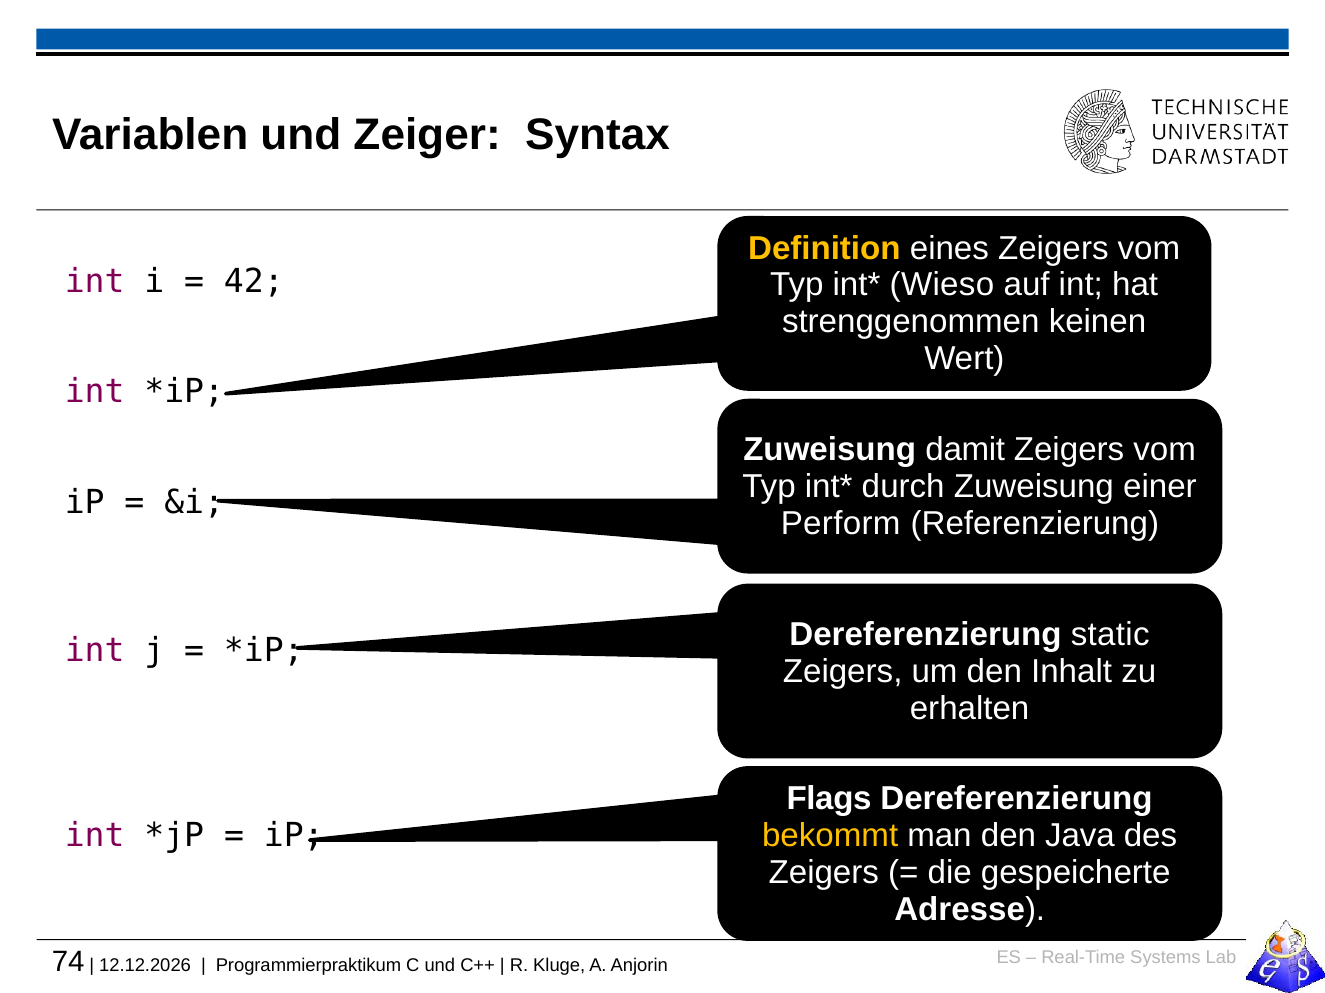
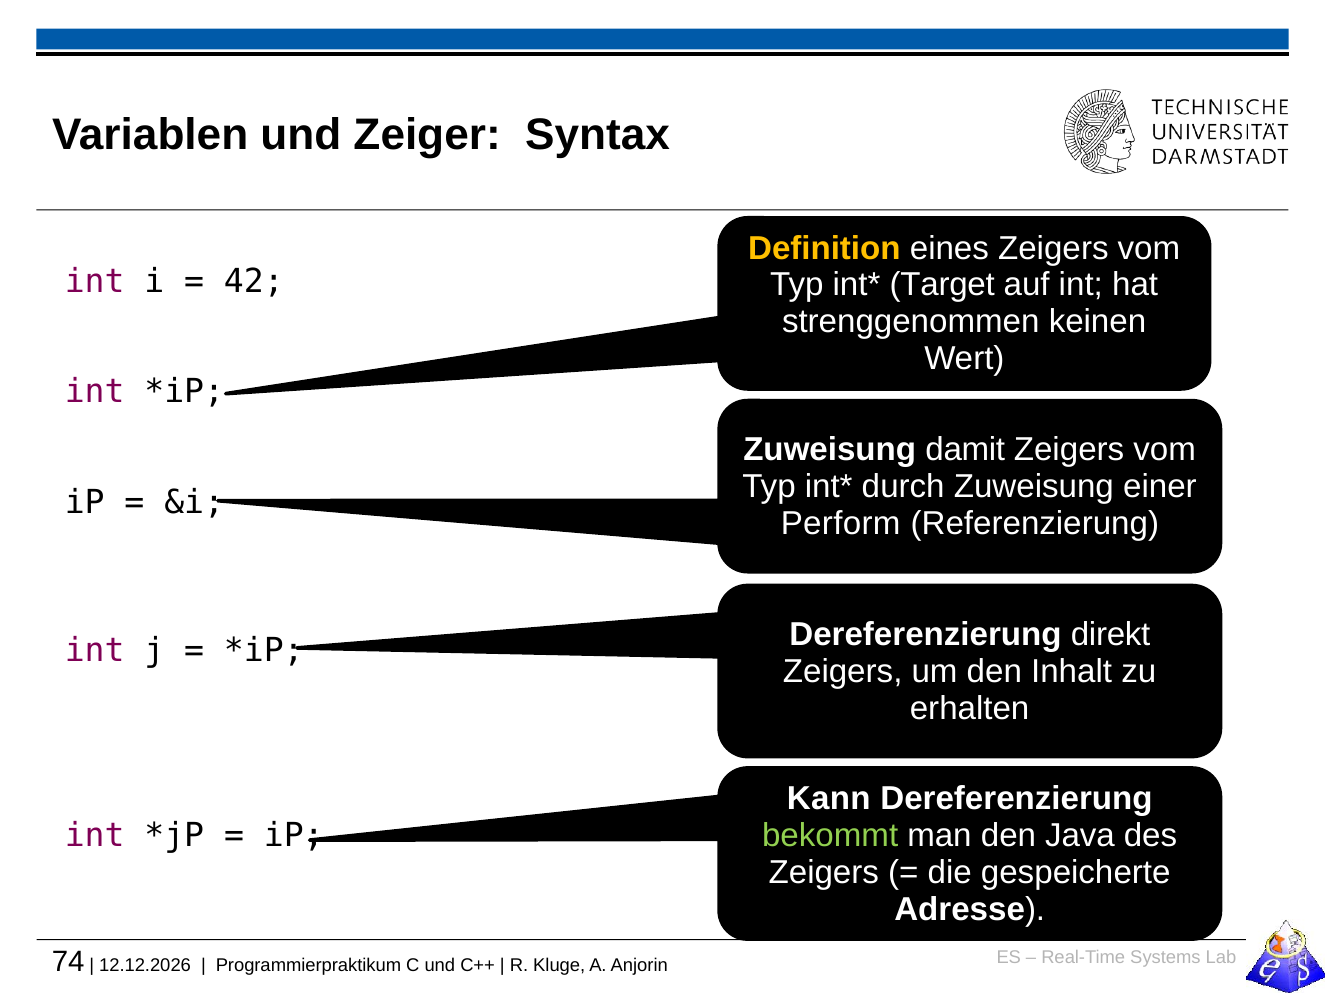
Wieso: Wieso -> Target (942, 285)
static: static -> direkt (1111, 635)
Flags: Flags -> Kann (829, 799)
bekommt colour: yellow -> light green (830, 836)
